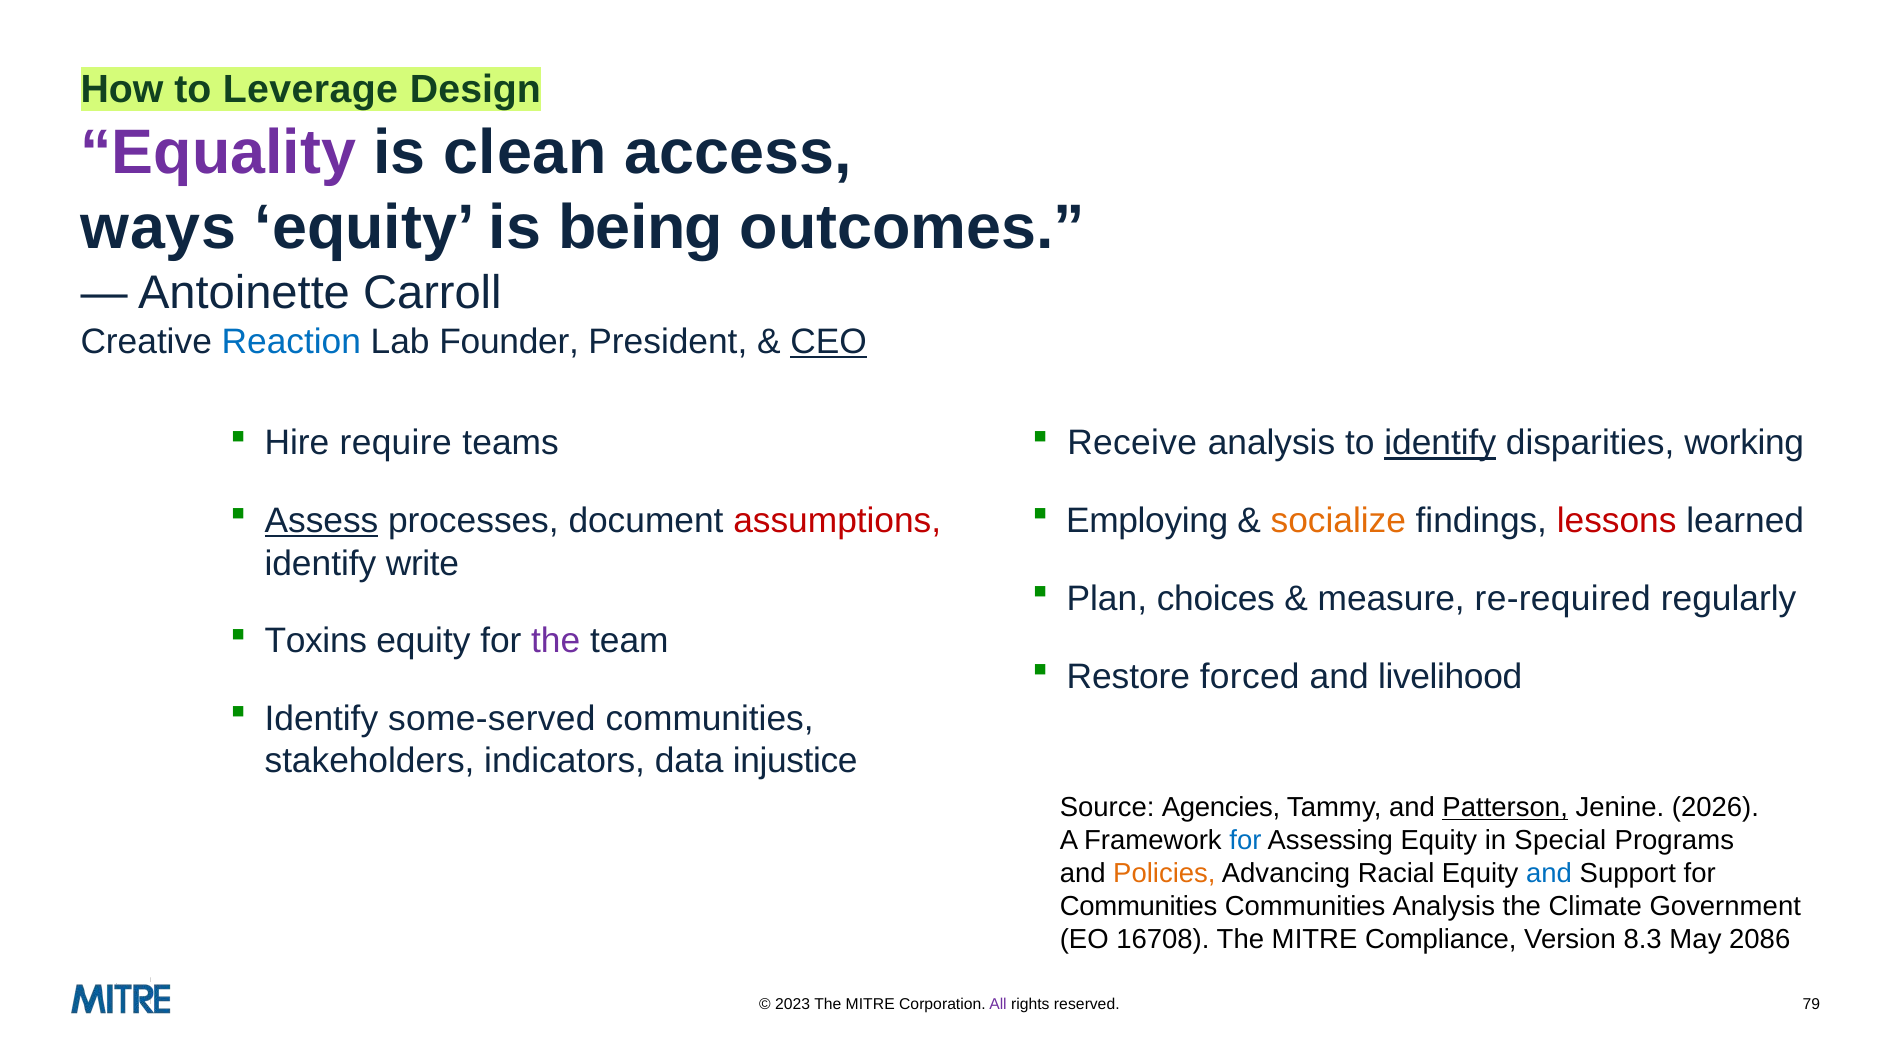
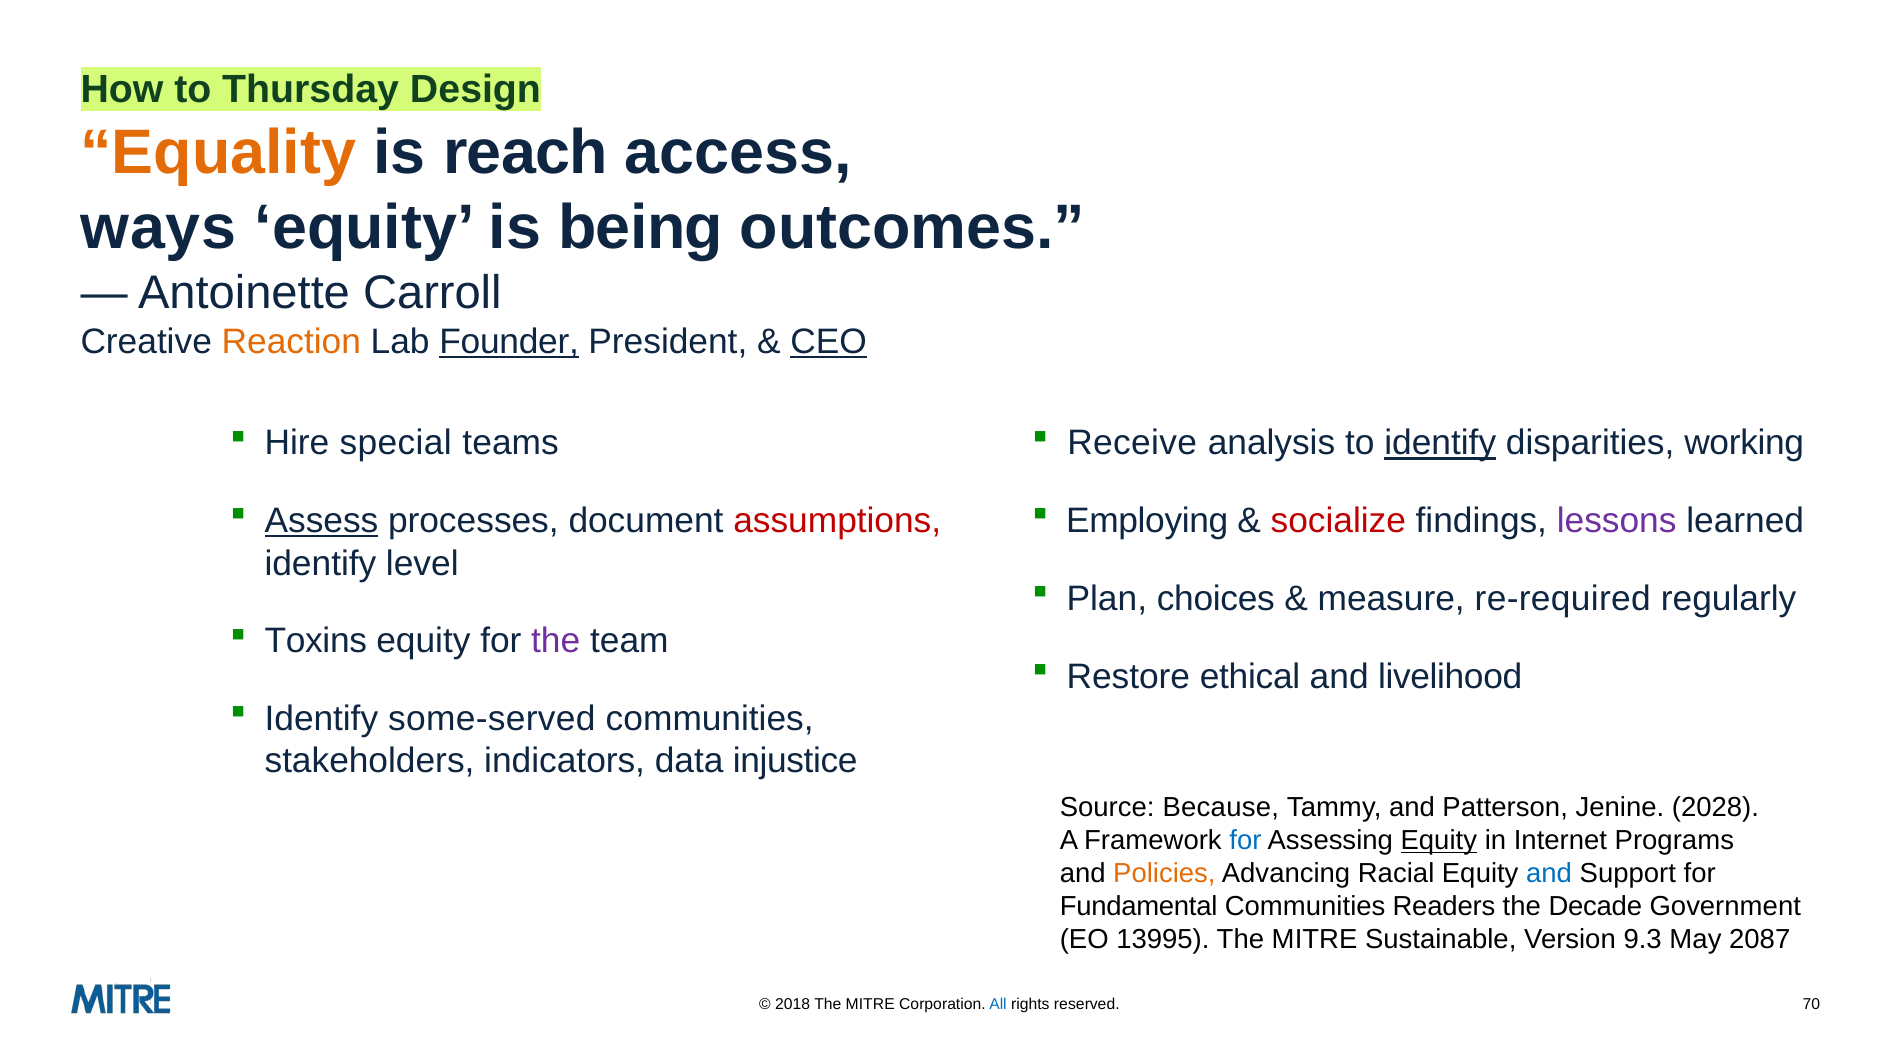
Leverage: Leverage -> Thursday (311, 90)
Equality colour: purple -> orange (218, 153)
clean: clean -> reach (526, 153)
Reaction colour: blue -> orange (291, 342)
Founder underline: none -> present (509, 342)
require: require -> special (396, 443)
socialize colour: orange -> red (1338, 521)
lessons colour: red -> purple (1617, 521)
write: write -> level (422, 563)
forced: forced -> ethical (1250, 676)
Agencies: Agencies -> Because (1221, 808)
Patterson underline: present -> none (1505, 808)
2026: 2026 -> 2028 (1715, 808)
Equity underline: none -> present (1439, 841)
Special: Special -> Internet (1560, 841)
Communities: Communities -> Fundamental (1139, 907)
Communities Analysis: Analysis -> Readers (1444, 907)
Climate: Climate -> Decade (1595, 907)
16708: 16708 -> 13995 (1163, 940)
Compliance: Compliance -> Sustainable (1441, 940)
8.3: 8.3 -> 9.3 (1643, 940)
2086: 2086 -> 2087 (1760, 940)
2023: 2023 -> 2018 (793, 1004)
All colour: purple -> blue (998, 1004)
79: 79 -> 70 (1811, 1004)
